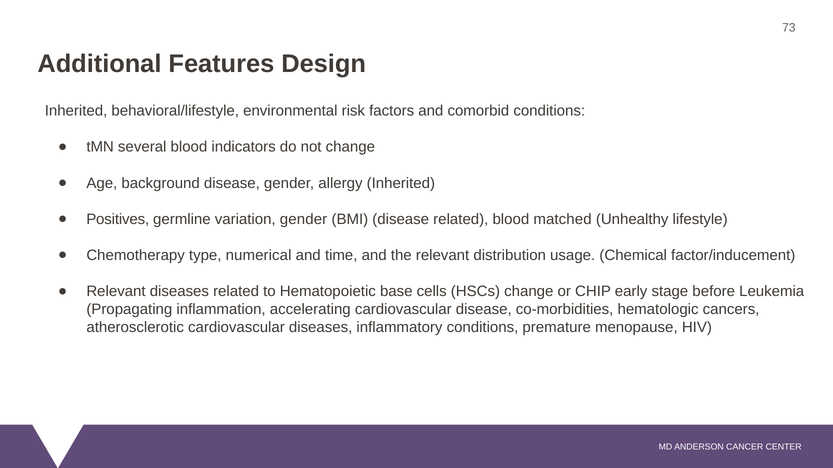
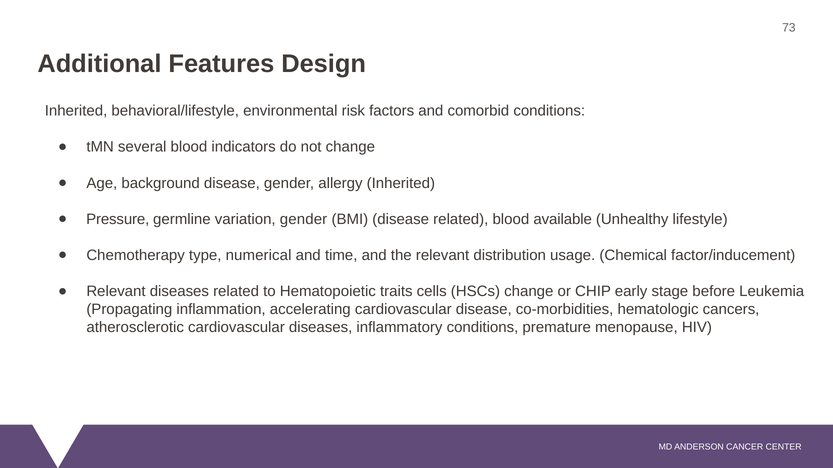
Positives: Positives -> Pressure (118, 219)
matched: matched -> available (563, 219)
base: base -> traits (396, 292)
